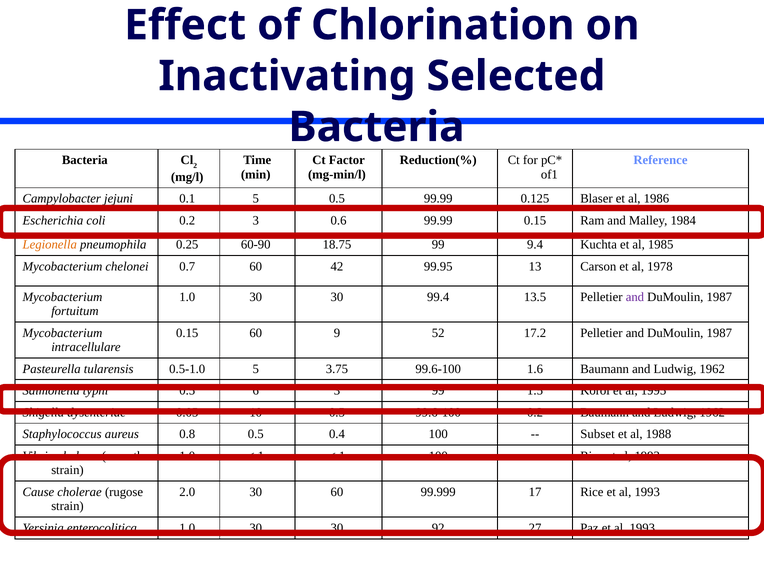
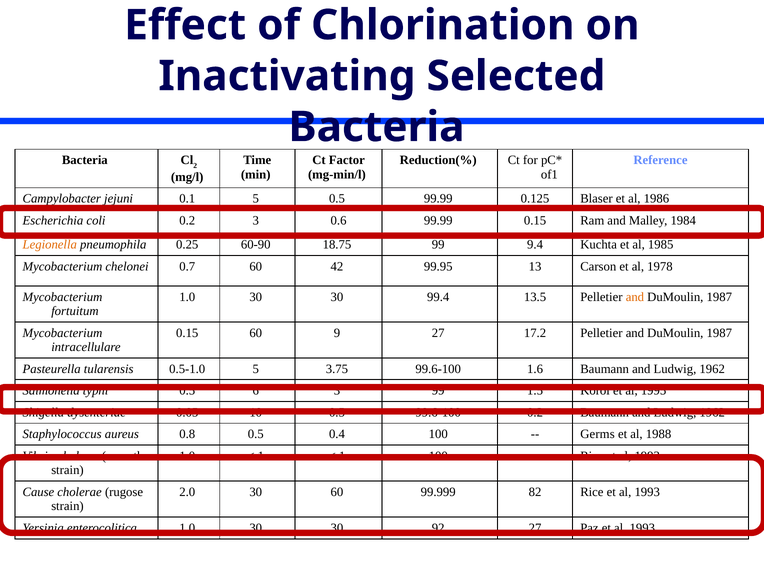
and colour: purple -> orange (635, 297)
9 52: 52 -> 27 (438, 333)
Subset: Subset -> Germs (598, 434)
17: 17 -> 82 (535, 492)
